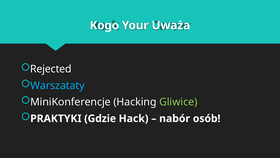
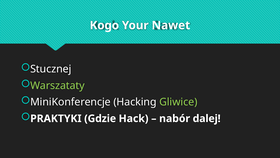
Uważa: Uważa -> Nawet (171, 25)
Rejected: Rejected -> Stucznej (51, 69)
Warszataty colour: light blue -> light green (57, 85)
osób: osób -> dalej (207, 118)
